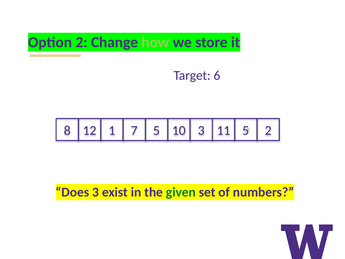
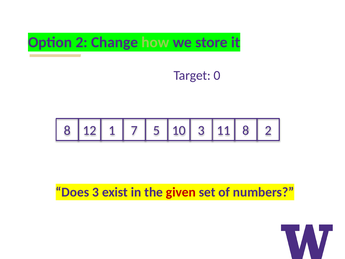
6: 6 -> 0 (217, 75)
11 5: 5 -> 8 (246, 130)
given colour: green -> red (181, 192)
